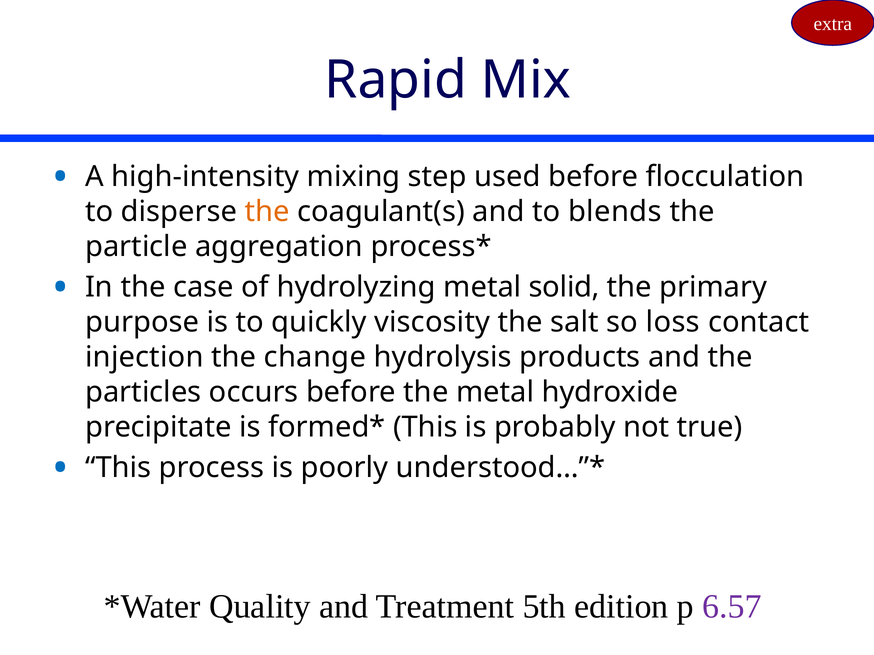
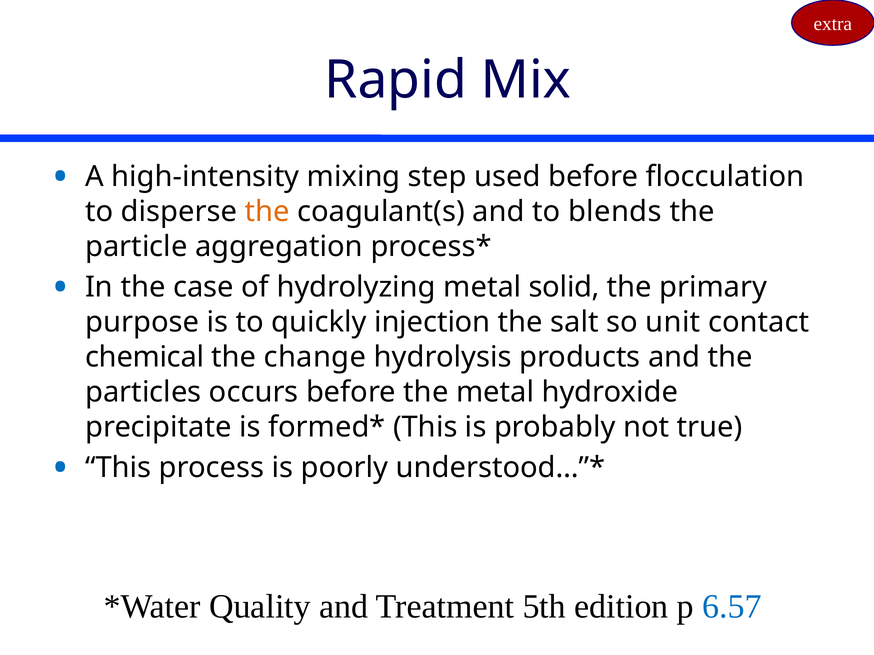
viscosity: viscosity -> injection (432, 323)
loss: loss -> unit (673, 323)
injection: injection -> chemical (145, 357)
6.57 colour: purple -> blue (732, 607)
